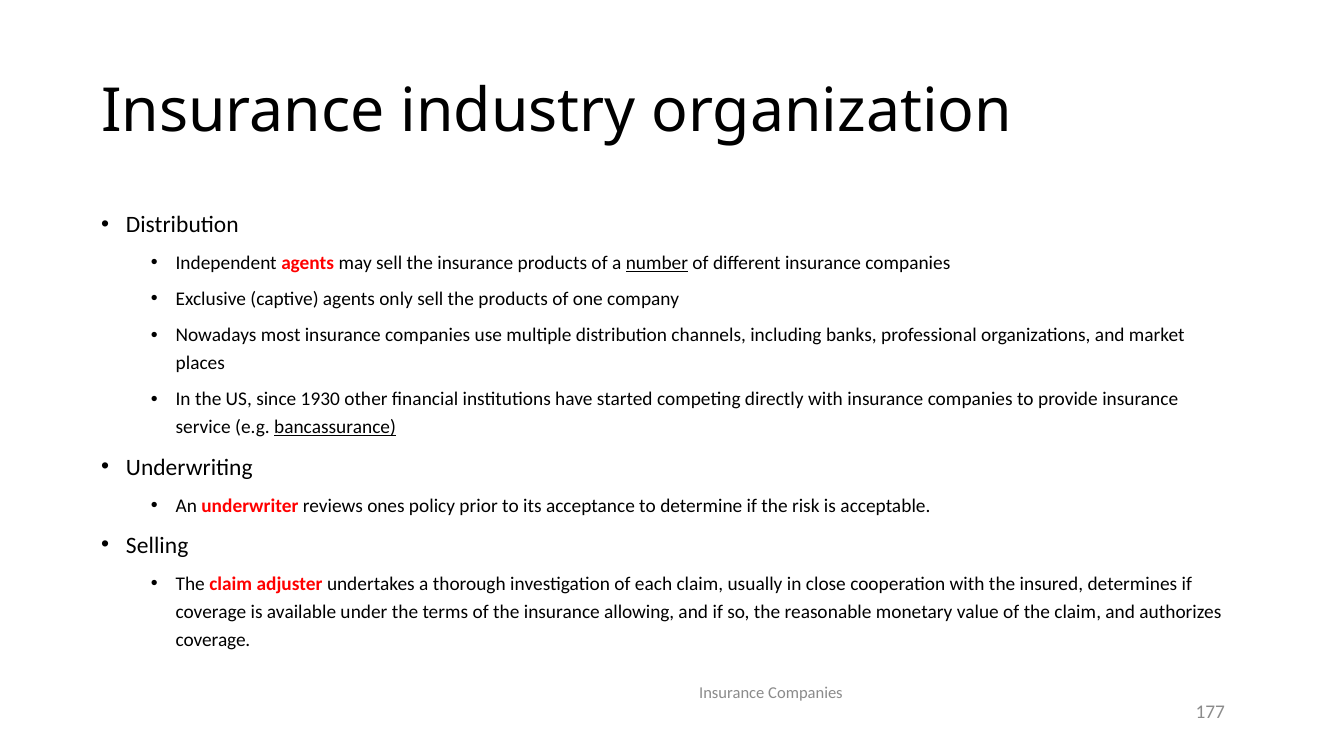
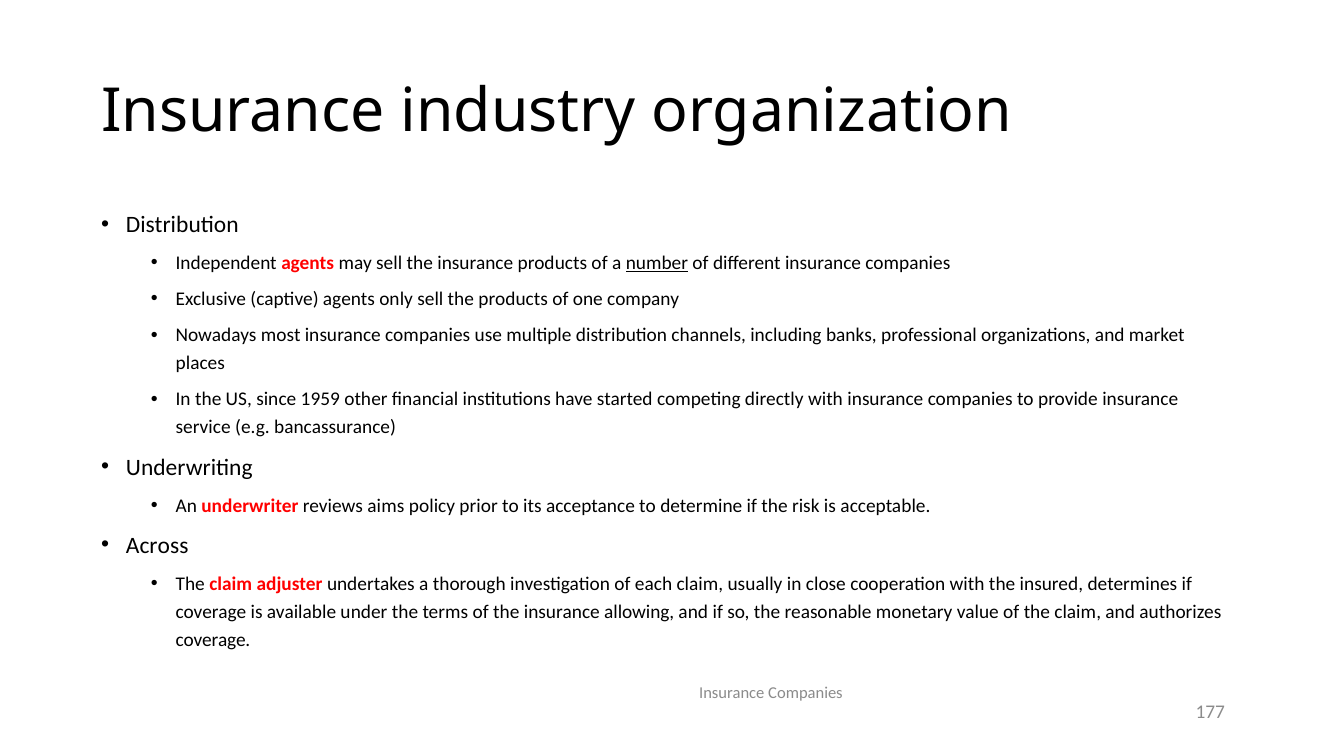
1930: 1930 -> 1959 (320, 399)
bancassurance underline: present -> none (335, 427)
ones: ones -> aims (386, 506)
Selling: Selling -> Across (157, 546)
